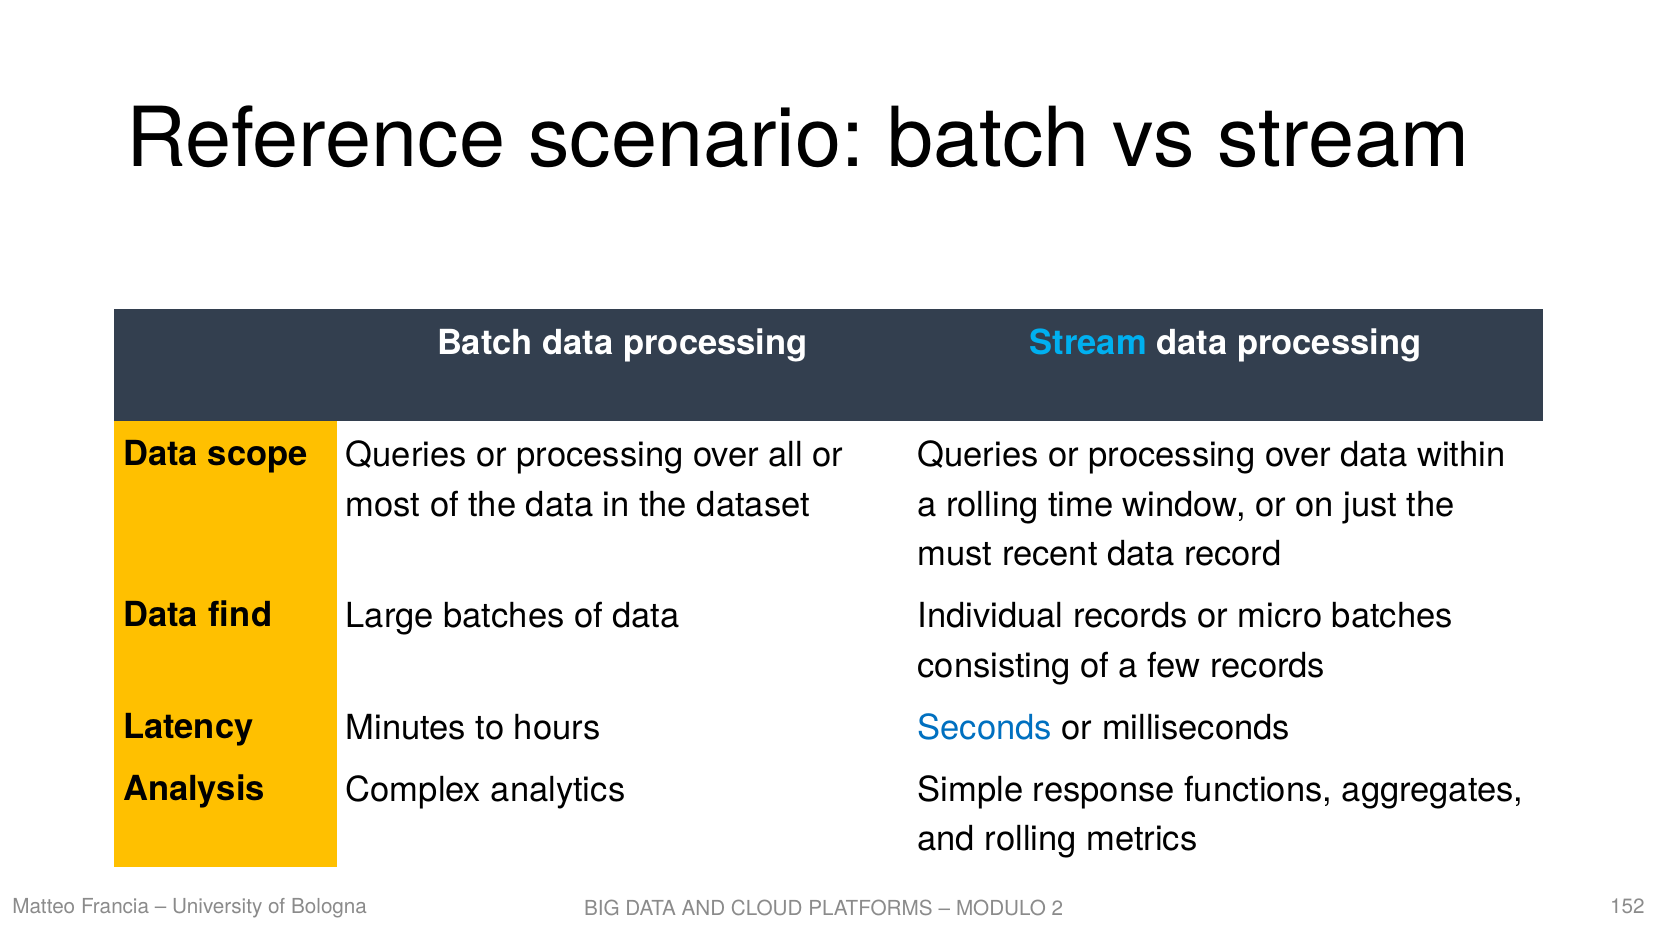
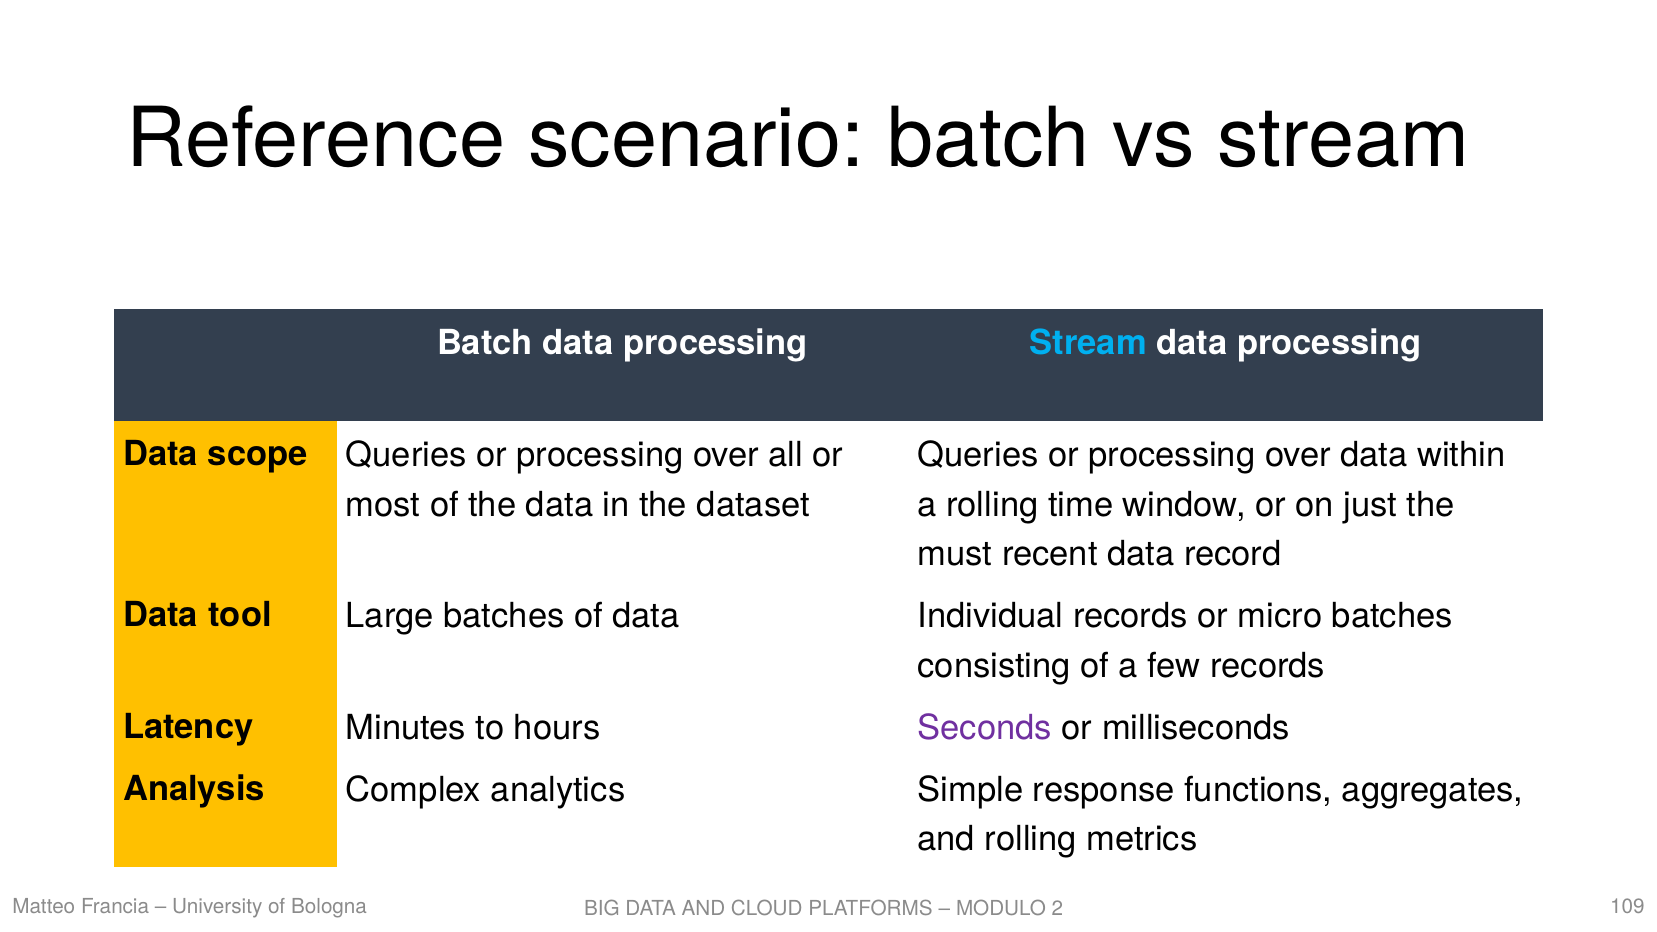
find: find -> tool (240, 616)
Seconds colour: blue -> purple (985, 728)
152: 152 -> 109 (1627, 906)
